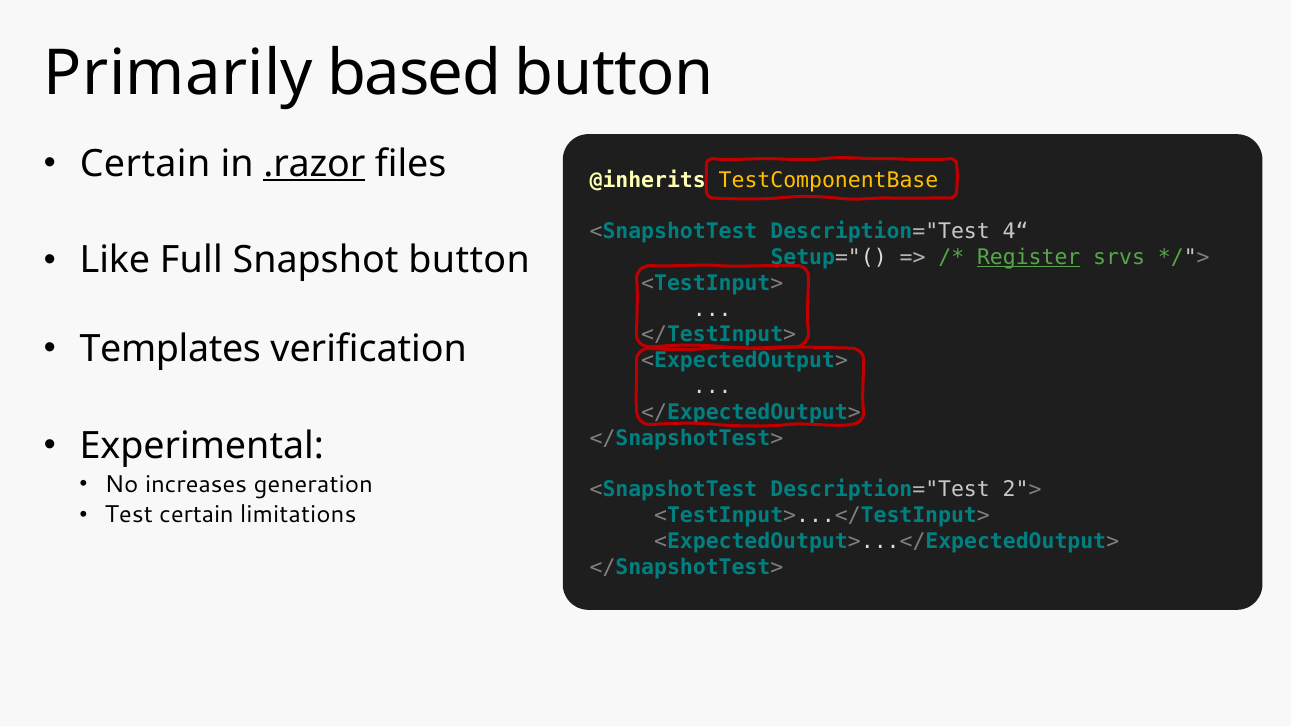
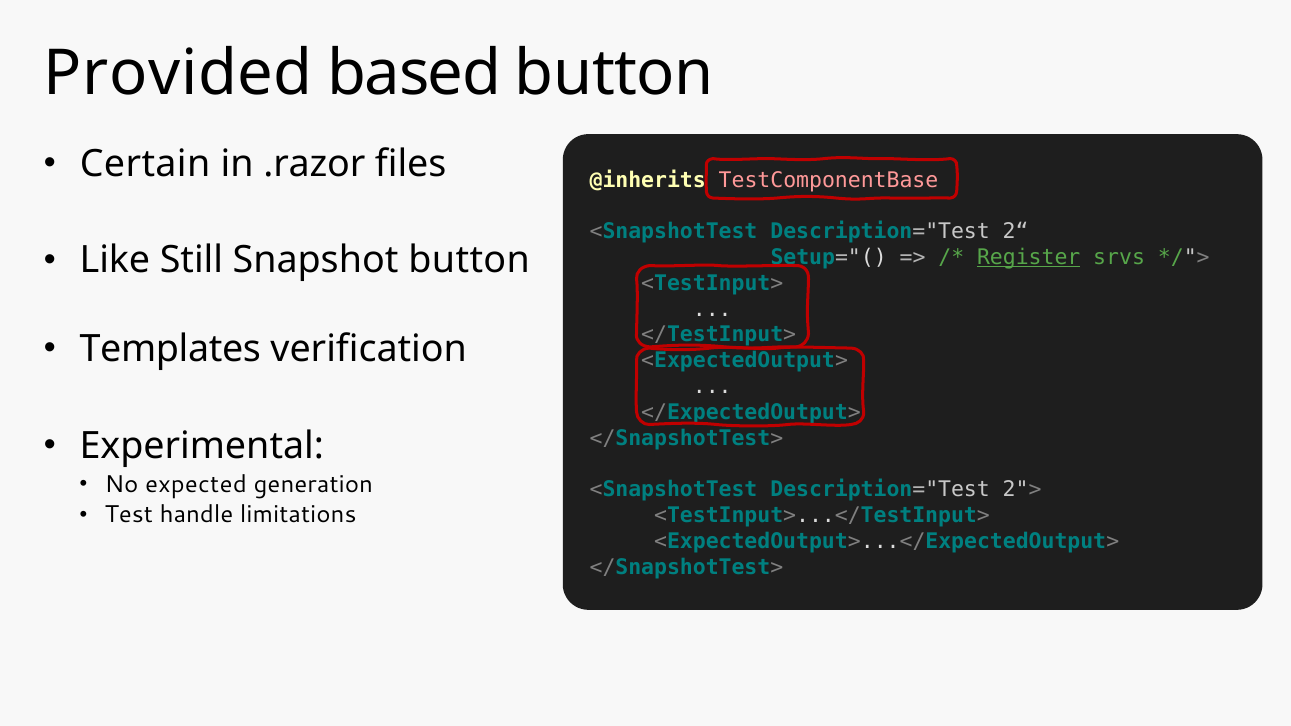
Primarily: Primarily -> Provided (178, 74)
.razor underline: present -> none (314, 164)
TestComponentBase colour: yellow -> pink (829, 180)
4“: 4“ -> 2“ (1016, 232)
Full: Full -> Still (191, 260)
increases: increases -> expected (196, 484)
Test certain: certain -> handle (196, 515)
